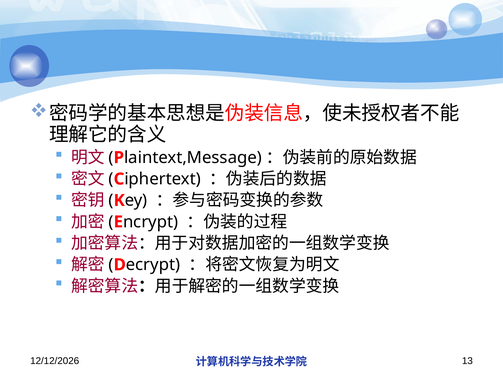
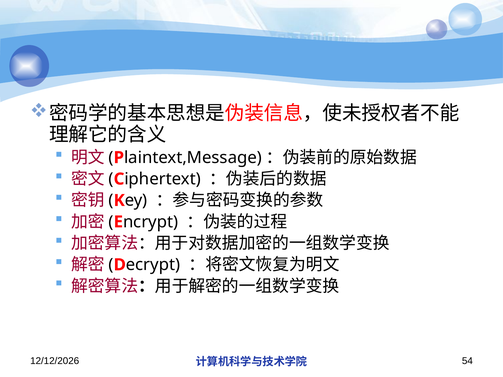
13: 13 -> 54 (467, 361)
